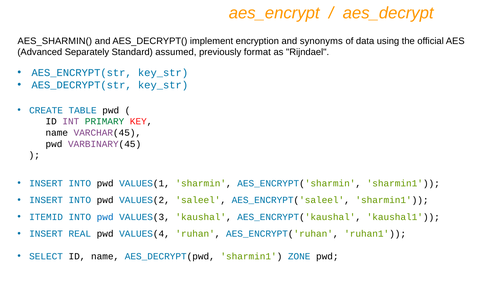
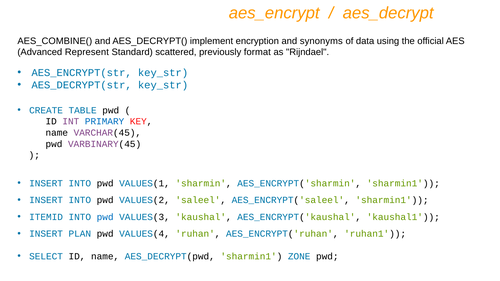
AES_SHARMIN(: AES_SHARMIN( -> AES_COMBINE( (55, 41)
Separately: Separately -> Represent (87, 52)
assumed: assumed -> scattered (176, 52)
PRIMARY colour: green -> blue (105, 122)
REAL: REAL -> PLAN (80, 234)
